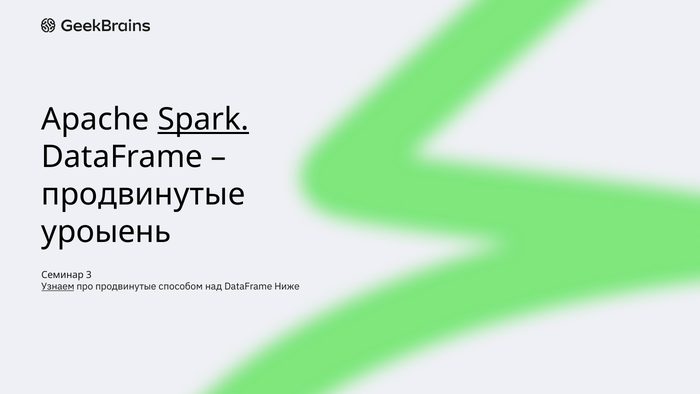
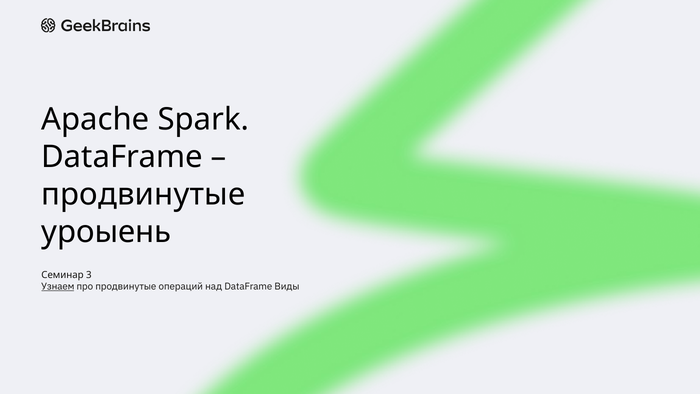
Spark underline: present -> none (203, 120)
способом: способом -> операций (181, 287)
Ниже: Ниже -> Виды (287, 287)
